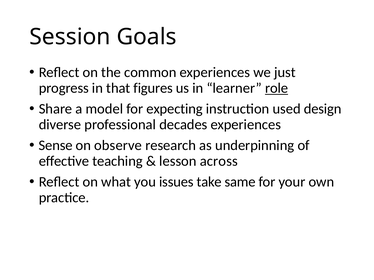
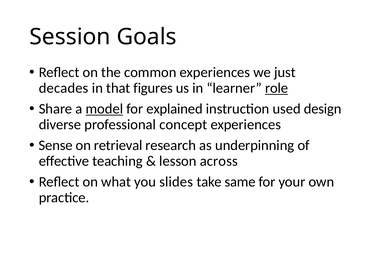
progress: progress -> decades (64, 88)
model underline: none -> present (104, 109)
expecting: expecting -> explained (175, 109)
decades: decades -> concept (183, 125)
observe: observe -> retrieval (118, 146)
issues: issues -> slides (176, 182)
